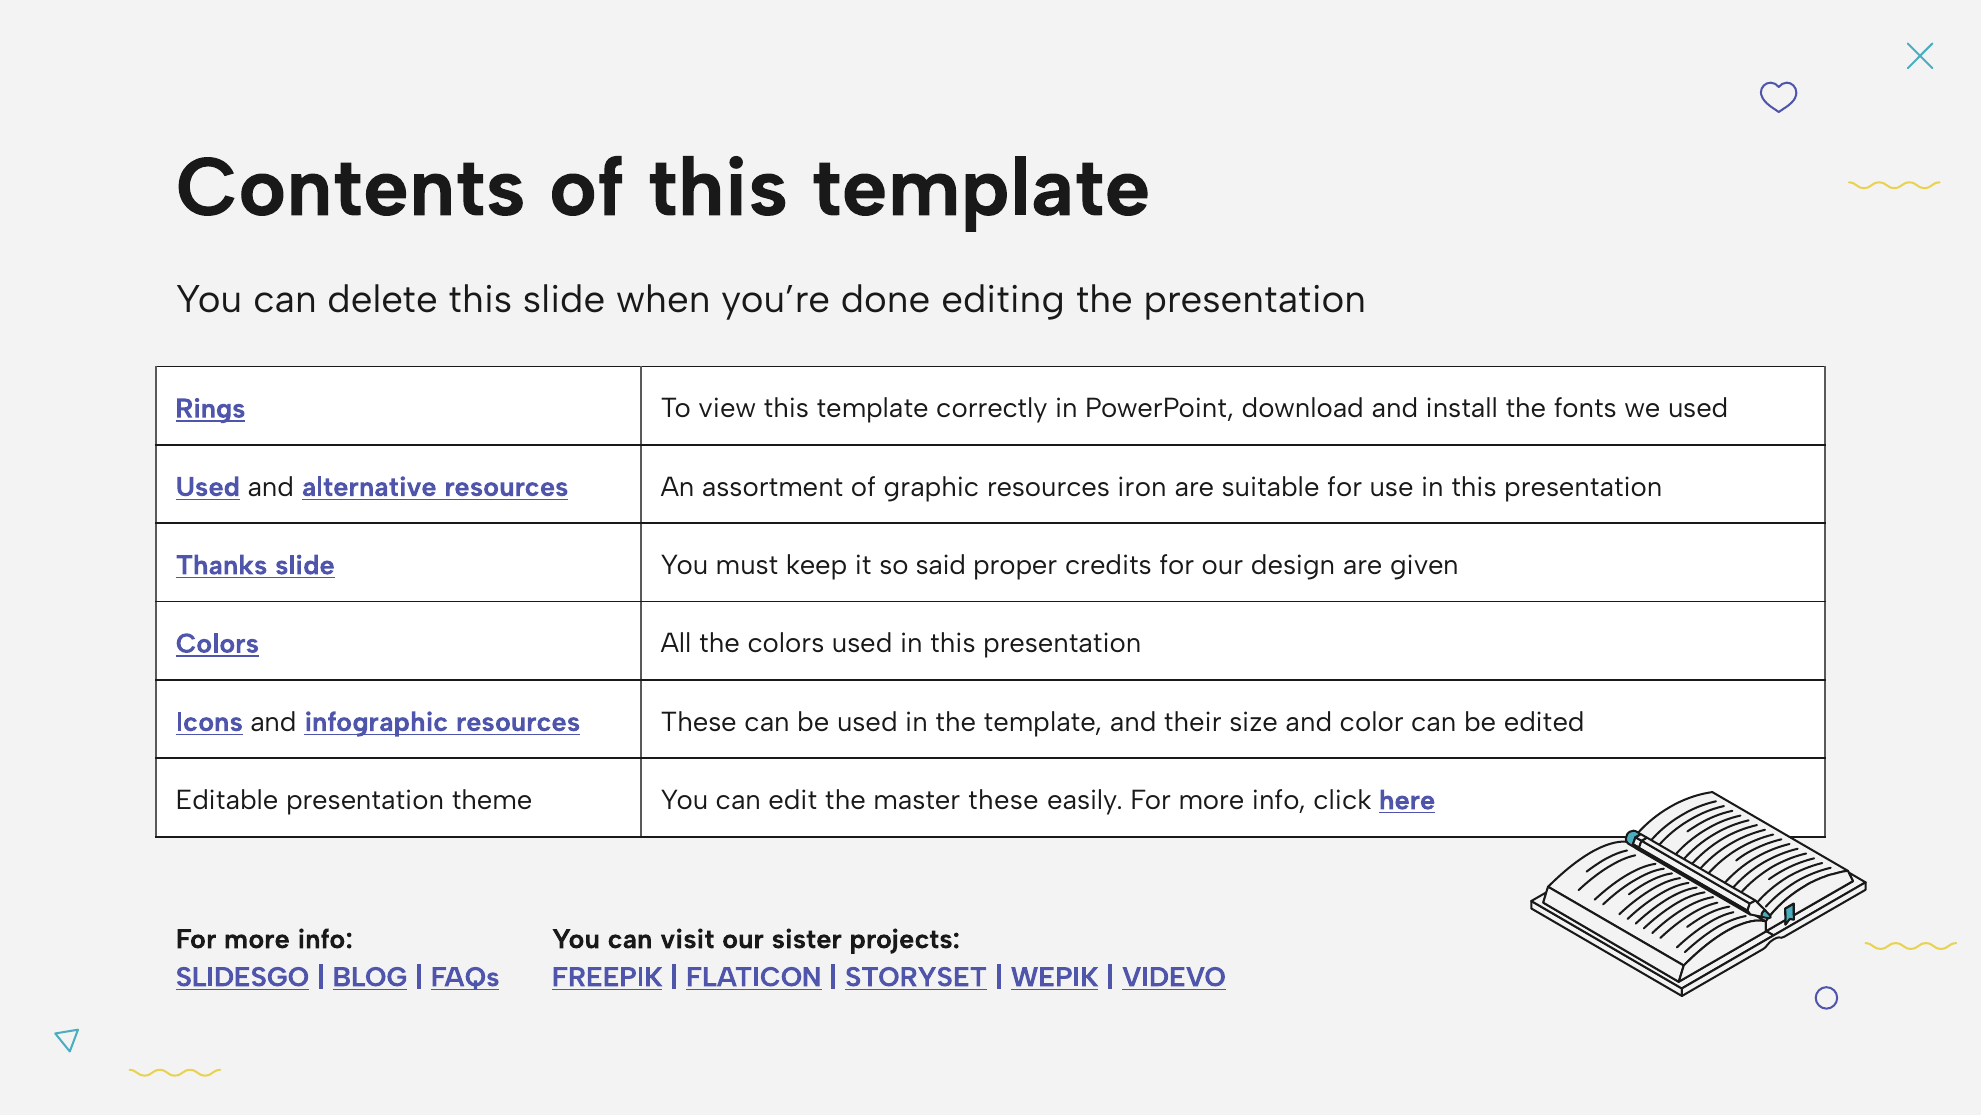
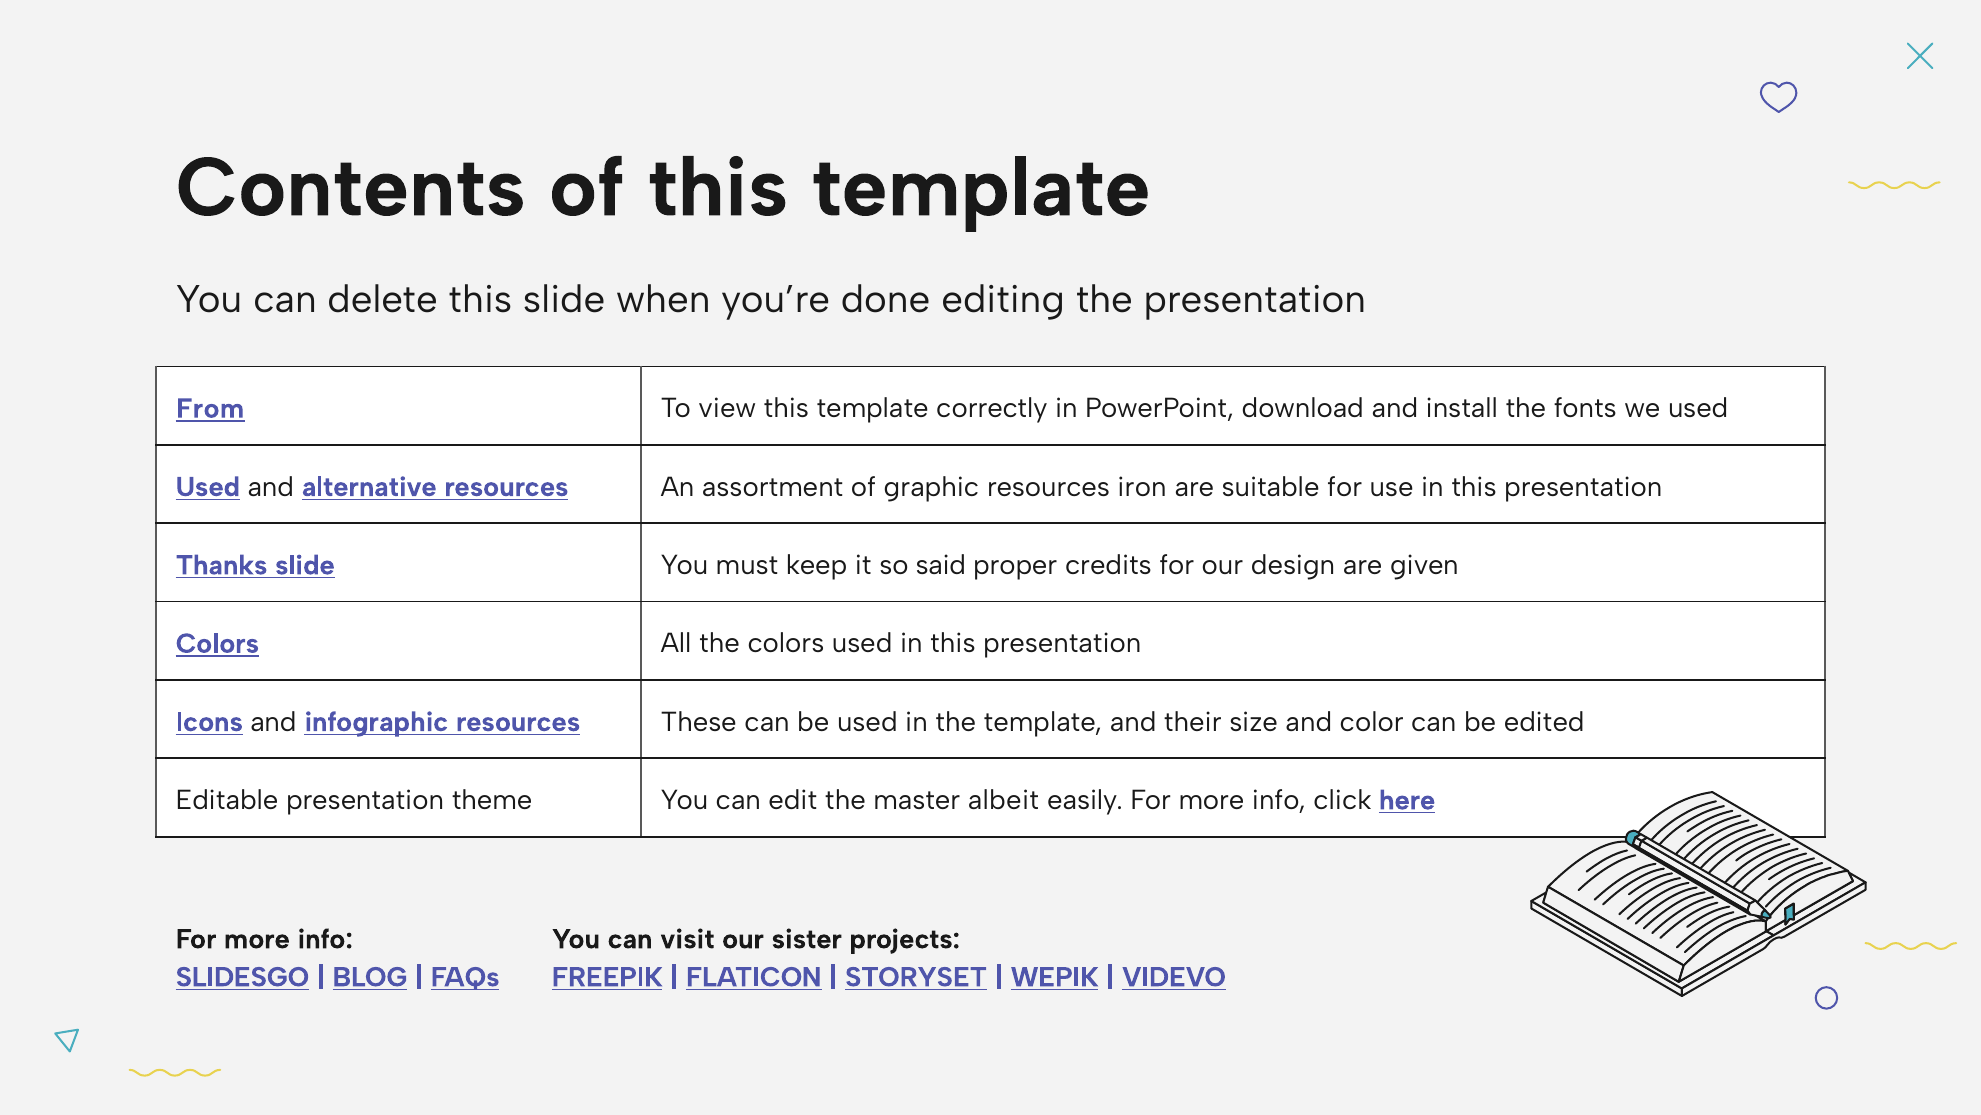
Rings: Rings -> From (210, 408)
master these: these -> albeit (1003, 800)
